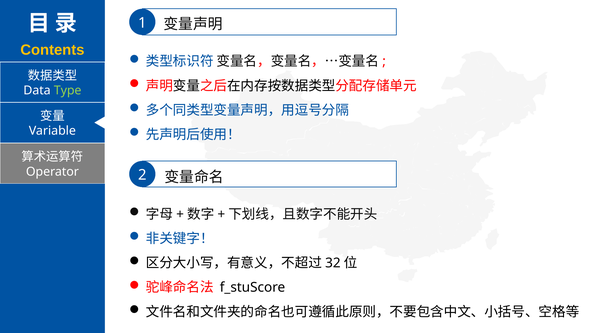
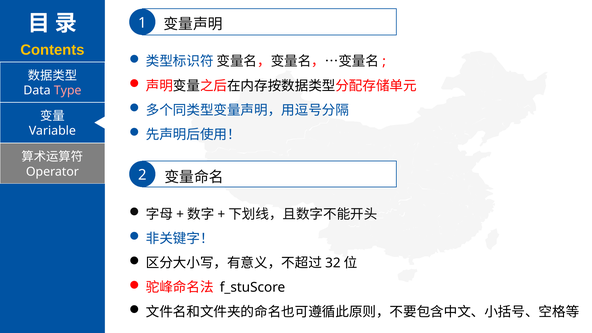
Type colour: light green -> pink (68, 90)
